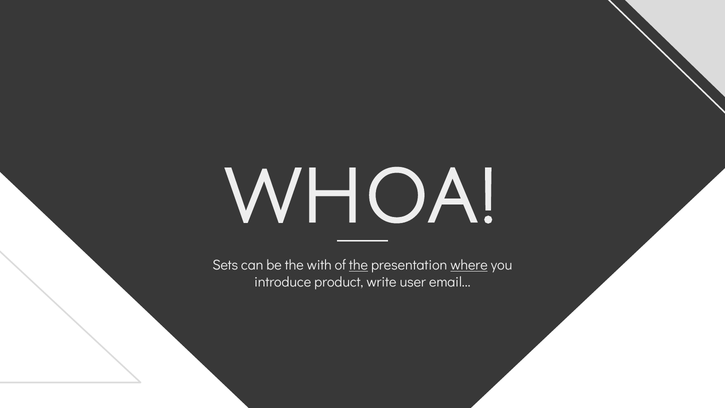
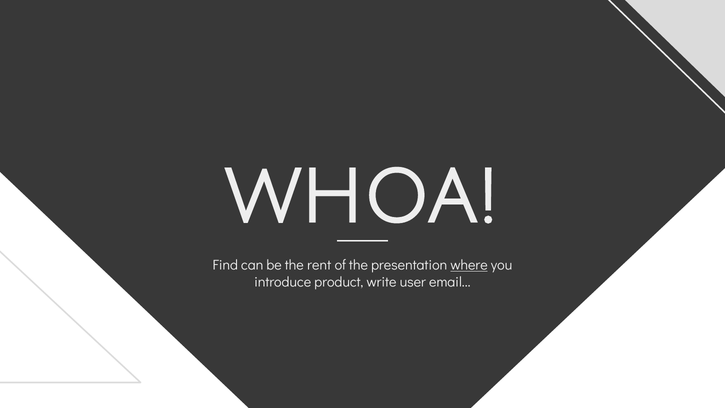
Sets: Sets -> Find (225, 265)
with: with -> rent (319, 265)
the underline: present -> none (359, 265)
